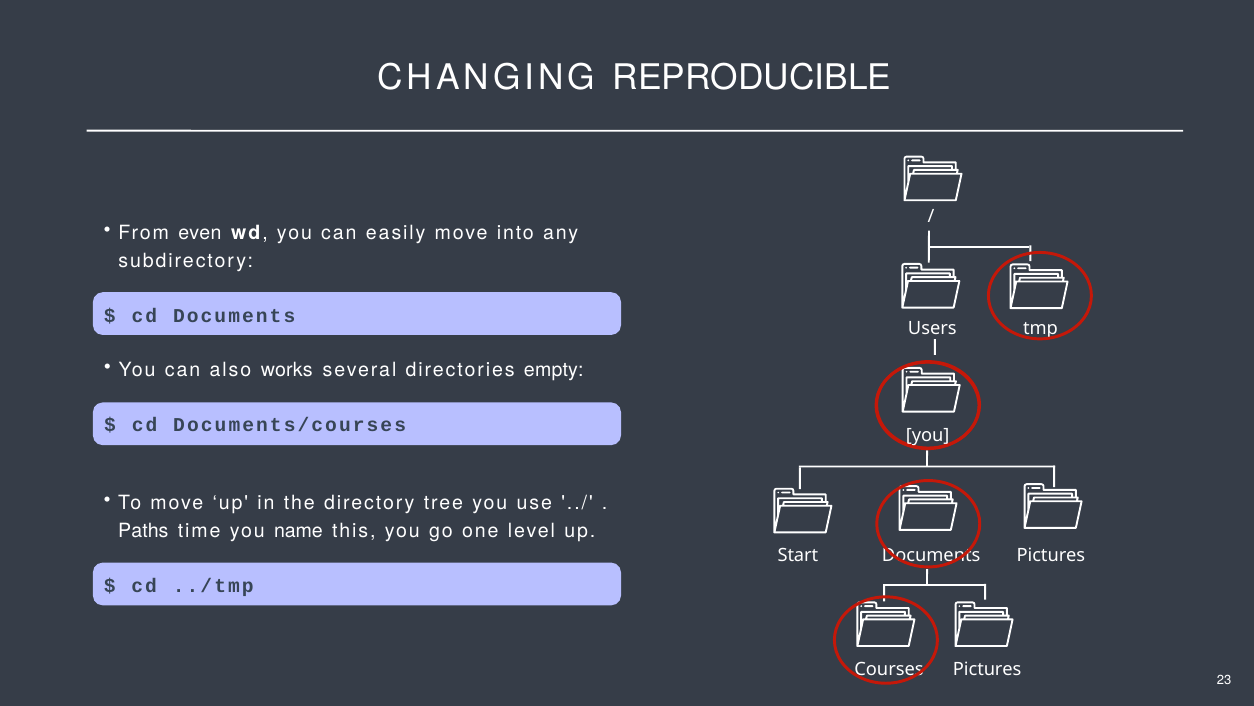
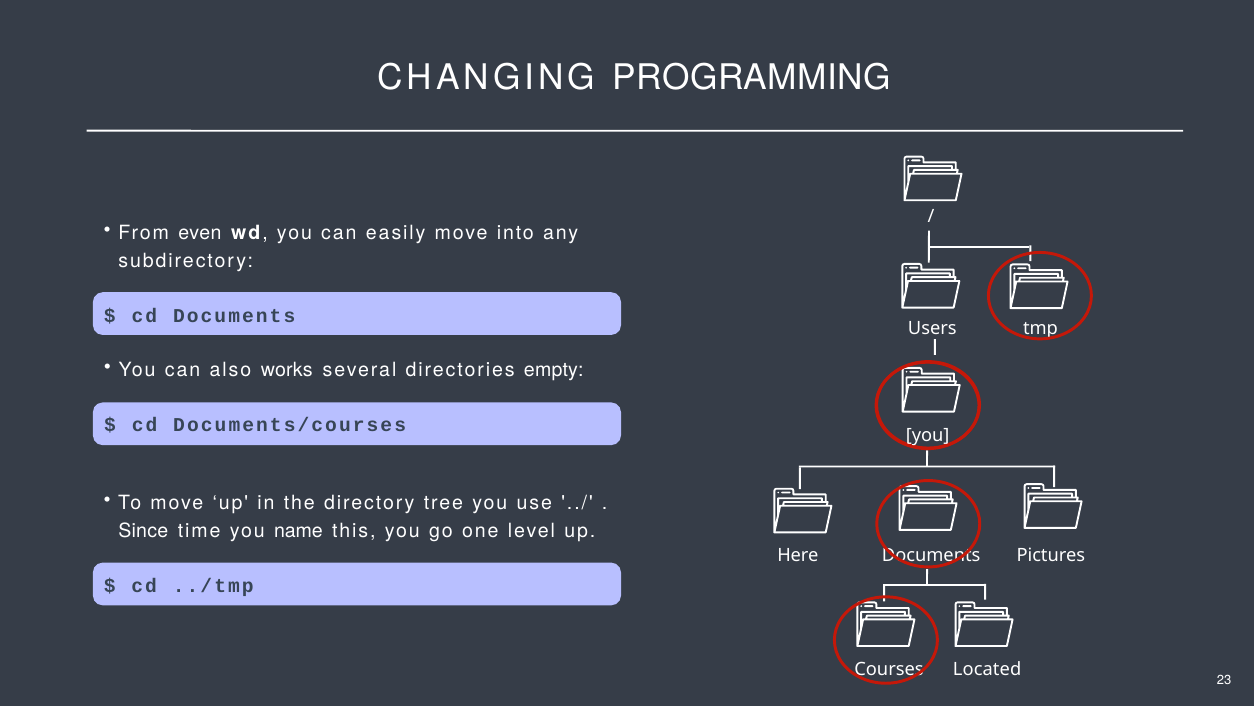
REPRODUCIBLE: REPRODUCIBLE -> PROGRAMMING (752, 78)
Paths: Paths -> Since (143, 531)
Start: Start -> Here (798, 555)
Pictures: Pictures -> Located (987, 669)
